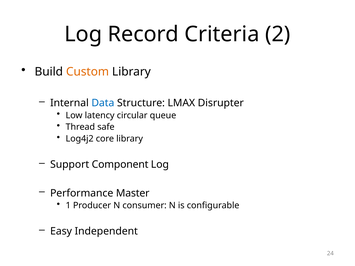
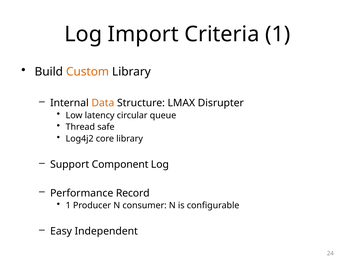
Record: Record -> Import (143, 34)
Criteria 2: 2 -> 1 (278, 34)
Data colour: blue -> orange (103, 103)
Master: Master -> Record (133, 193)
